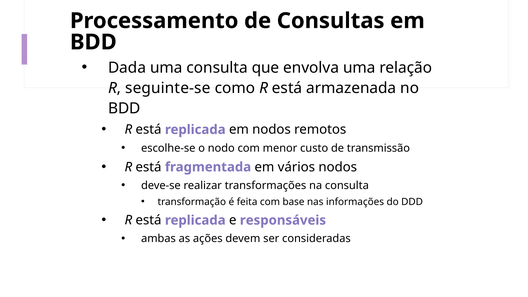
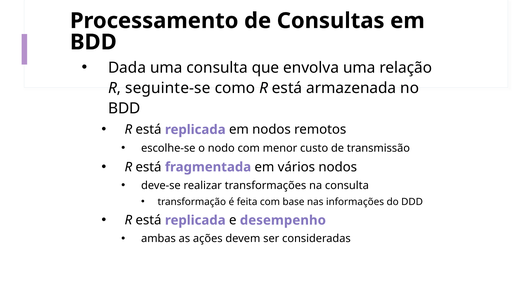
responsáveis: responsáveis -> desempenho (283, 220)
